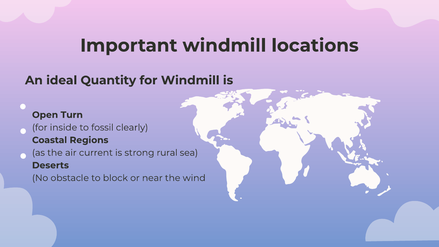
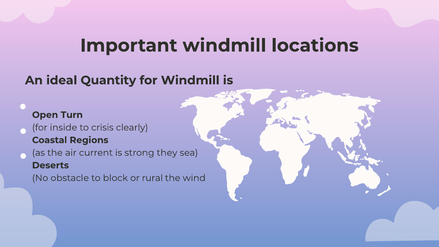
fossil: fossil -> crisis (102, 127)
rural: rural -> they (167, 153)
near: near -> rural (152, 178)
